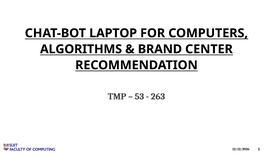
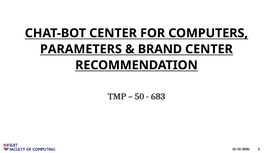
CHAT-BOT LAPTOP: LAPTOP -> CENTER (113, 33)
ALGORITHMS: ALGORITHMS -> PARAMETERS (81, 49)
53: 53 -> 50 (139, 97)
263: 263 -> 683 (158, 97)
